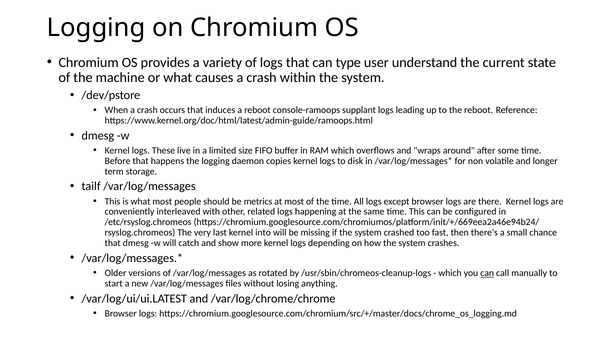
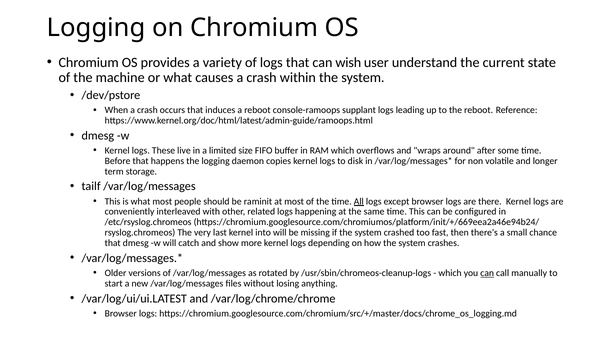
type: type -> wish (348, 62)
metrics: metrics -> raminit (258, 201)
All underline: none -> present (359, 201)
